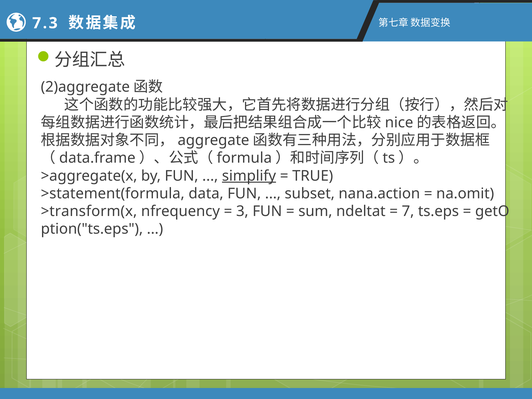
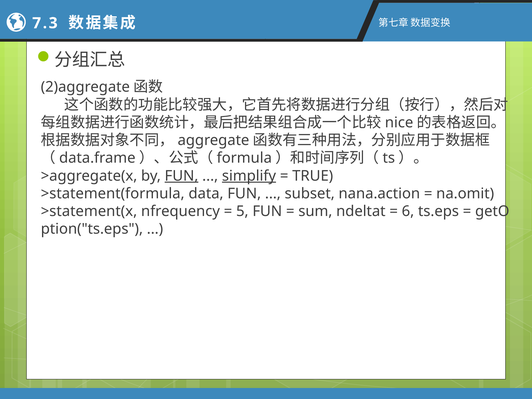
FUN underline: none -> present (182, 176)
>transform(x: >transform(x -> >statement(x (89, 211)
3: 3 -> 5 (242, 211)
7: 7 -> 6 (408, 211)
